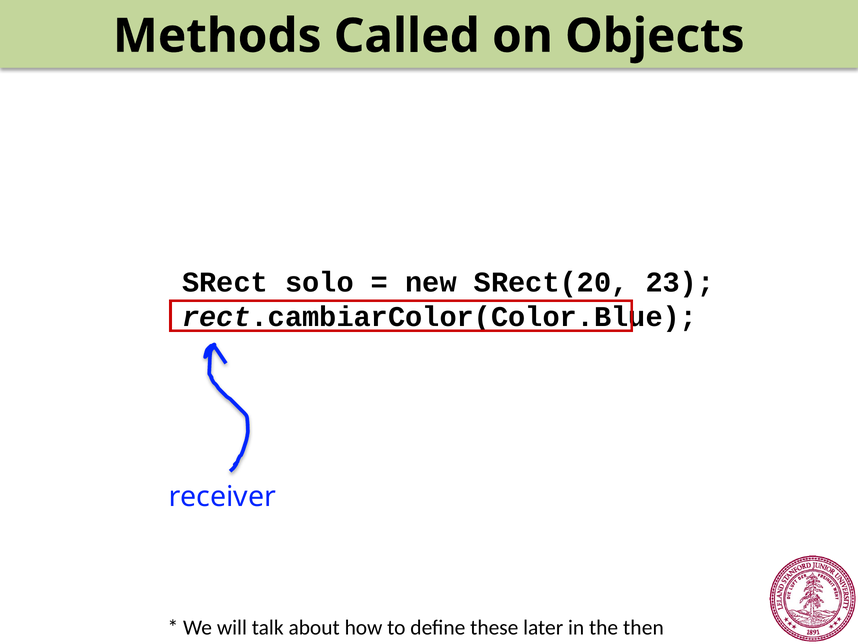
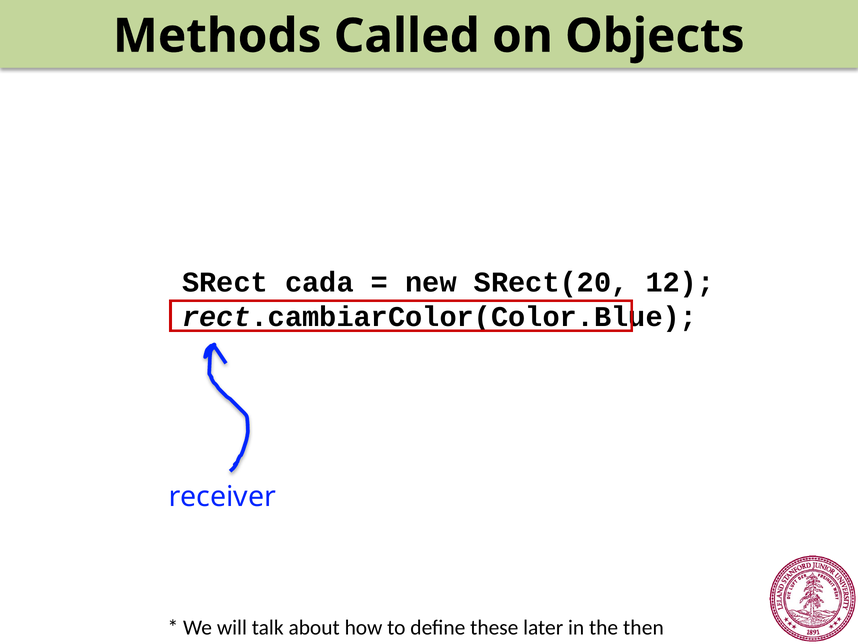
solo: solo -> cada (319, 282)
23: 23 -> 12 (680, 282)
